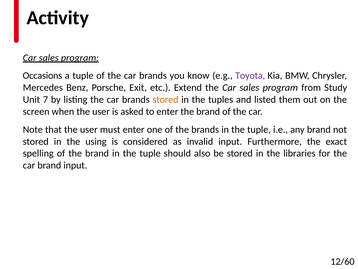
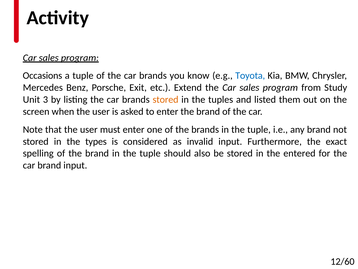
Toyota colour: purple -> blue (250, 76)
7: 7 -> 3 (45, 99)
using: using -> types (96, 141)
libraries: libraries -> entered (299, 153)
